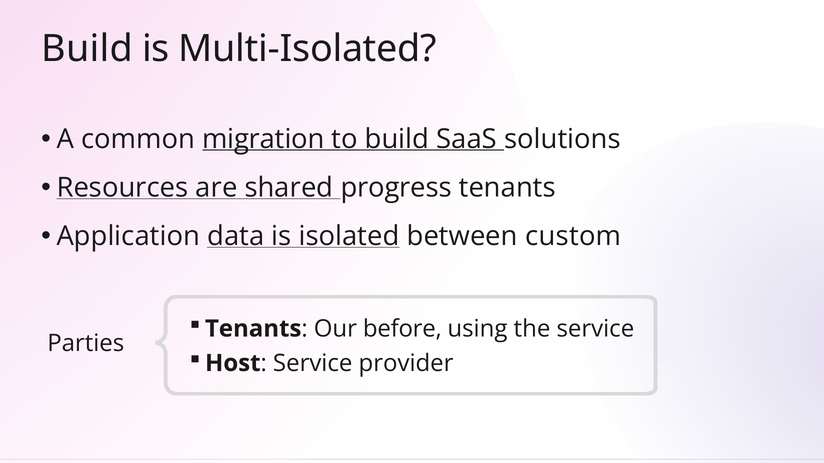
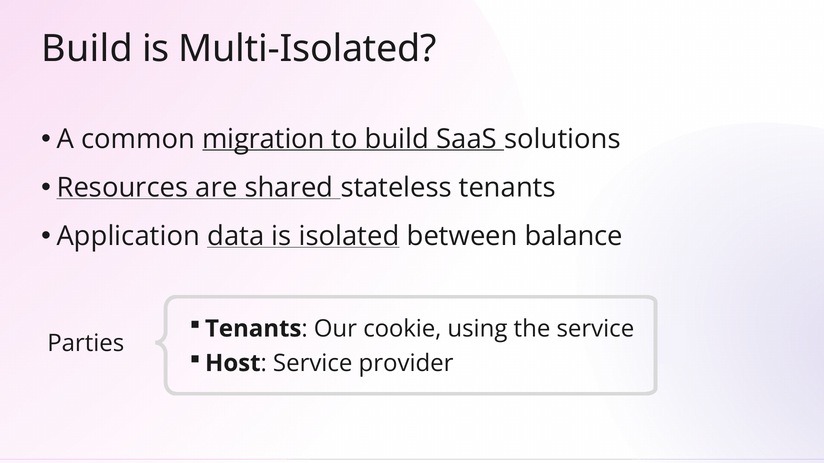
progress: progress -> stateless (396, 188)
custom: custom -> balance (574, 237)
before: before -> cookie (402, 329)
